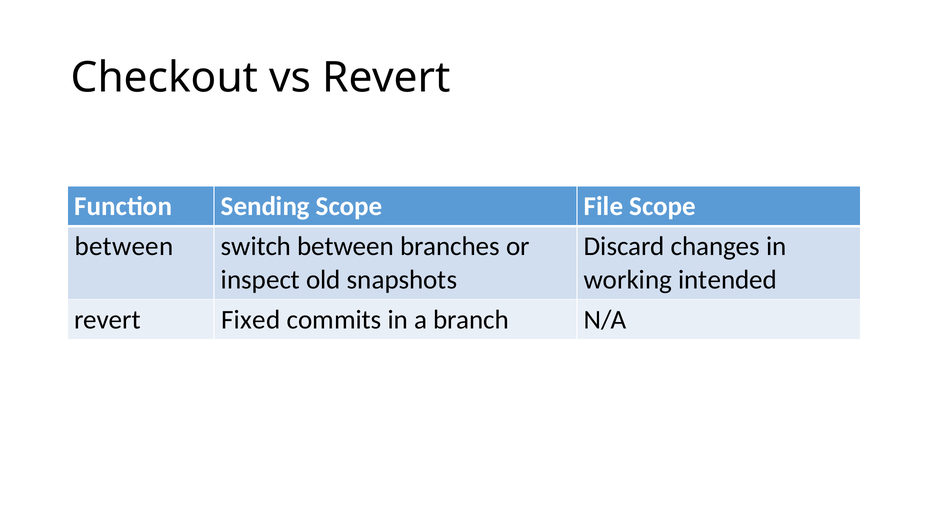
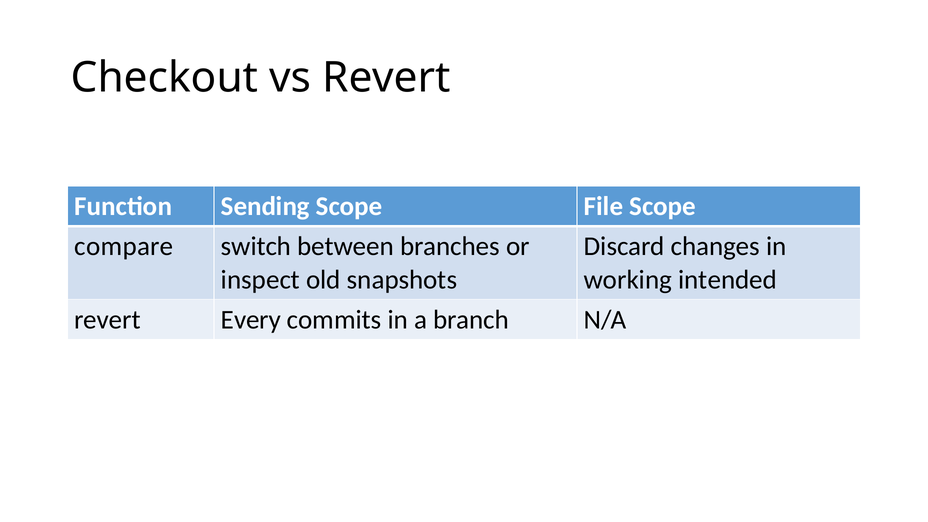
between: between -> compare (124, 247)
Fixed: Fixed -> Every (251, 320)
